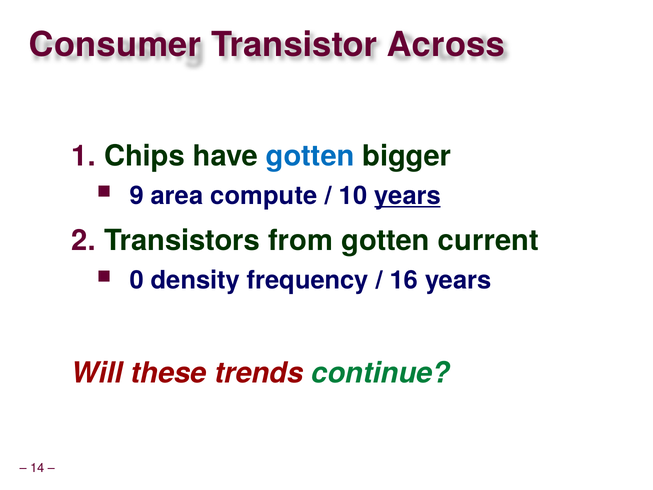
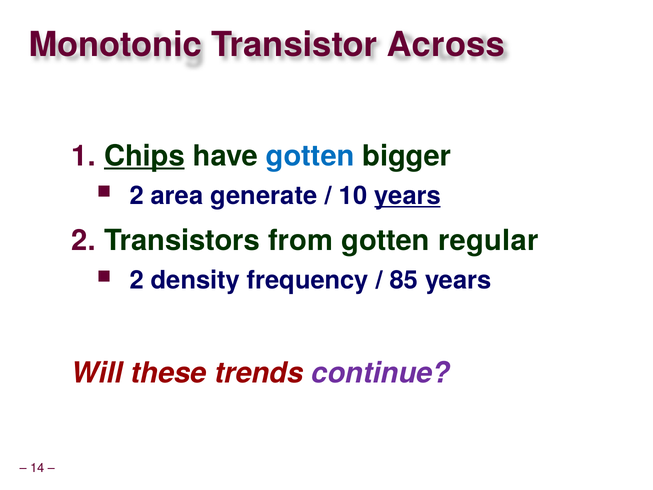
Consumer: Consumer -> Monotonic (115, 45)
Chips underline: none -> present (144, 156)
9: 9 -> 2 (137, 196)
compute: compute -> generate (264, 196)
current: current -> regular (488, 241)
0: 0 -> 2 (137, 280)
16: 16 -> 85 (404, 280)
continue colour: green -> purple (381, 373)
